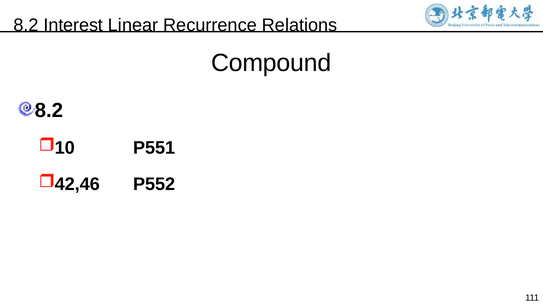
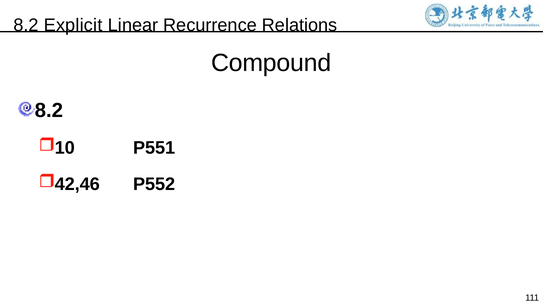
Interest: Interest -> Explicit (73, 25)
